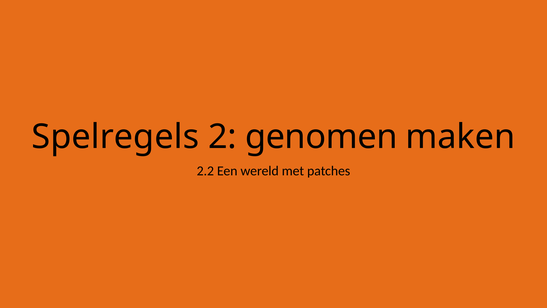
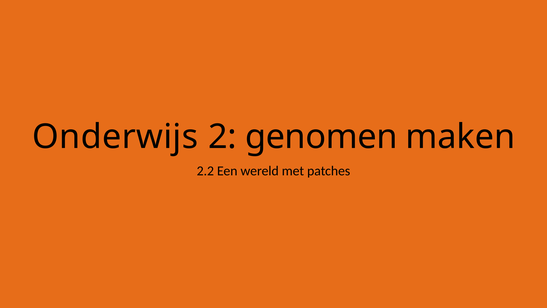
Spelregels: Spelregels -> Onderwijs (115, 137)
